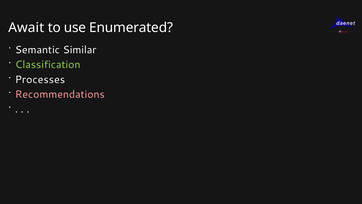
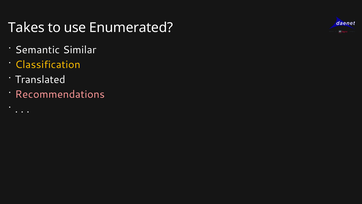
Await: Await -> Takes (26, 28)
Classification colour: light green -> yellow (48, 65)
Processes: Processes -> Translated (40, 79)
